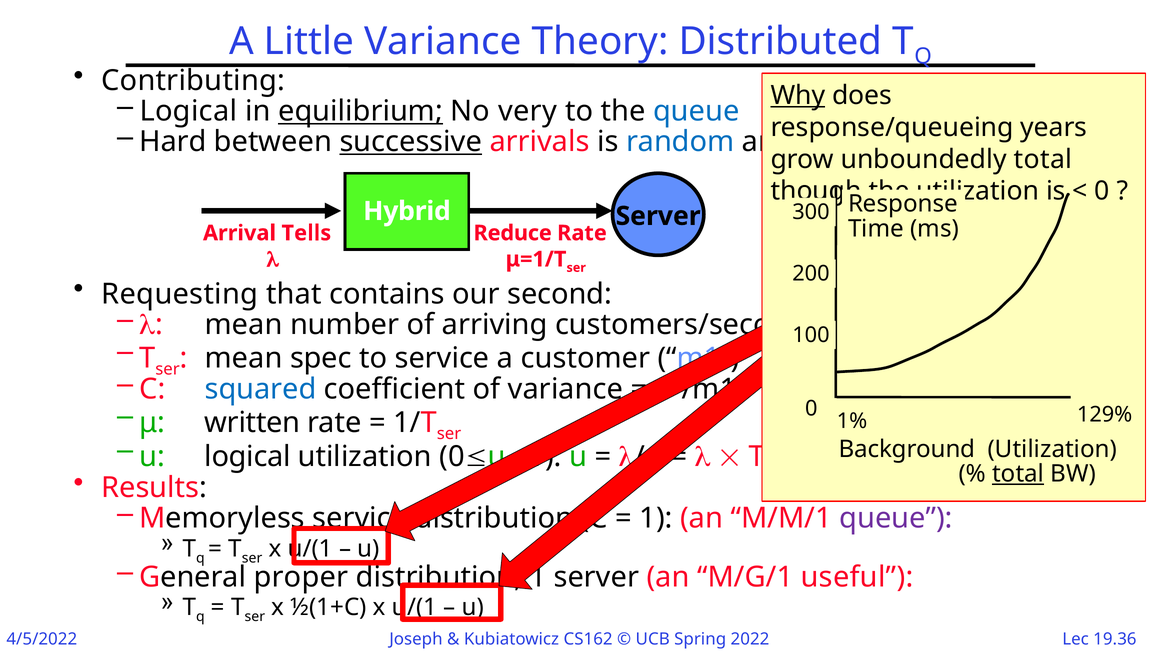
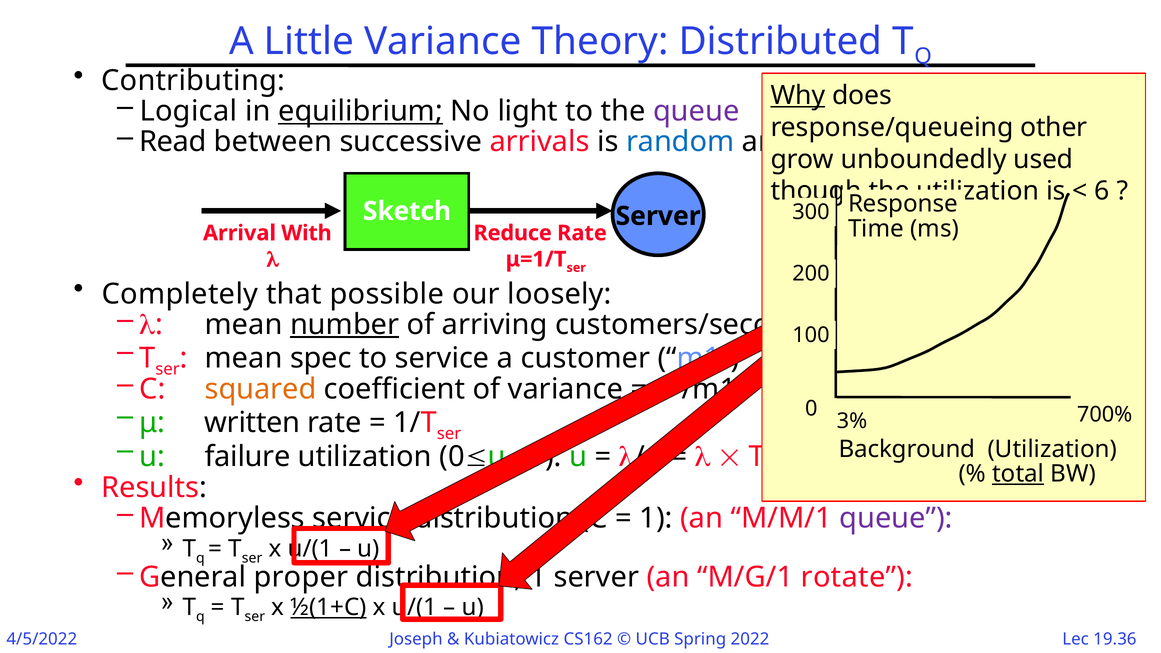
very: very -> light (528, 111)
queue colour: blue -> purple (696, 111)
years: years -> other (1054, 127)
Hard: Hard -> Read (173, 142)
successive underline: present -> none (411, 142)
unboundedly total: total -> used (1043, 159)
0: 0 -> 6 (1102, 191)
Hybrid: Hybrid -> Sketch (407, 211)
Tells: Tells -> With (306, 233)
Requesting: Requesting -> Completely (180, 294)
contains: contains -> possible (387, 294)
second: second -> loosely (559, 294)
number underline: none -> present (345, 325)
squared colour: blue -> orange (261, 389)
129%: 129% -> 700% (1105, 415)
1%: 1% -> 3% (852, 421)
u logical: logical -> failure (248, 457)
useful: useful -> rotate (857, 577)
½(1+C underline: none -> present (329, 607)
